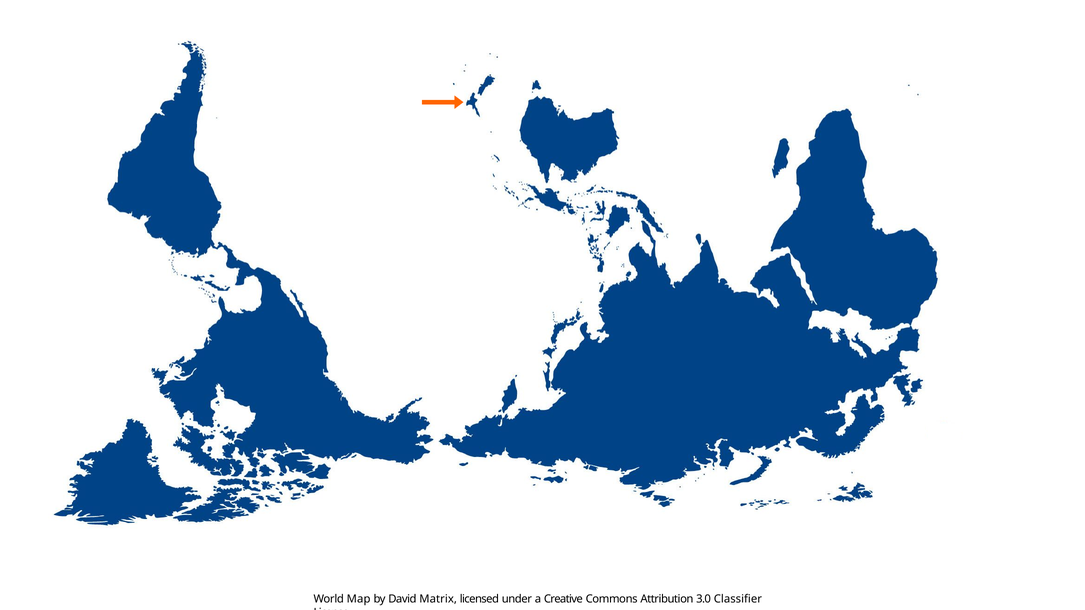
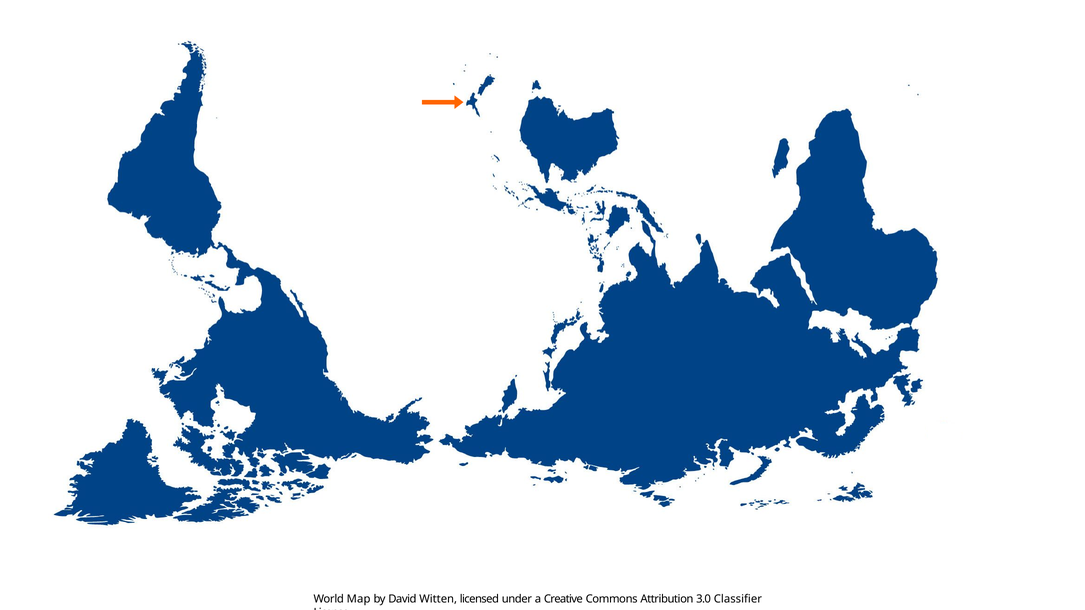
Matrix: Matrix -> Witten (438, 599)
